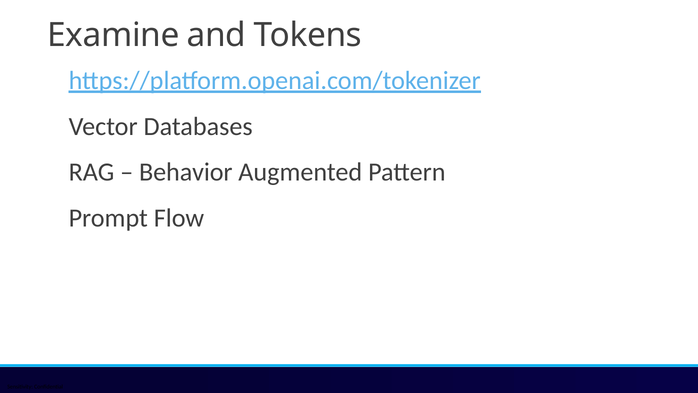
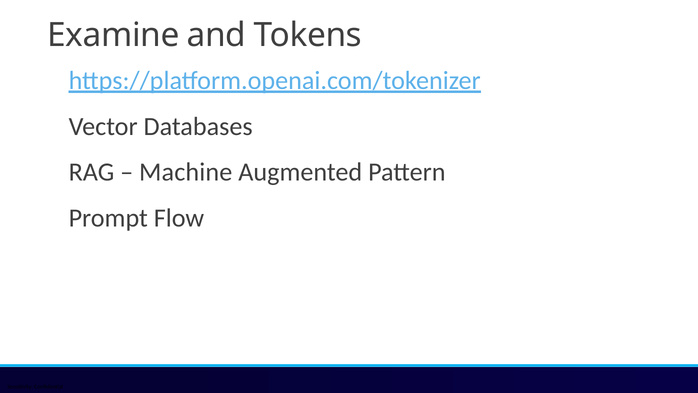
Behavior: Behavior -> Machine (186, 172)
